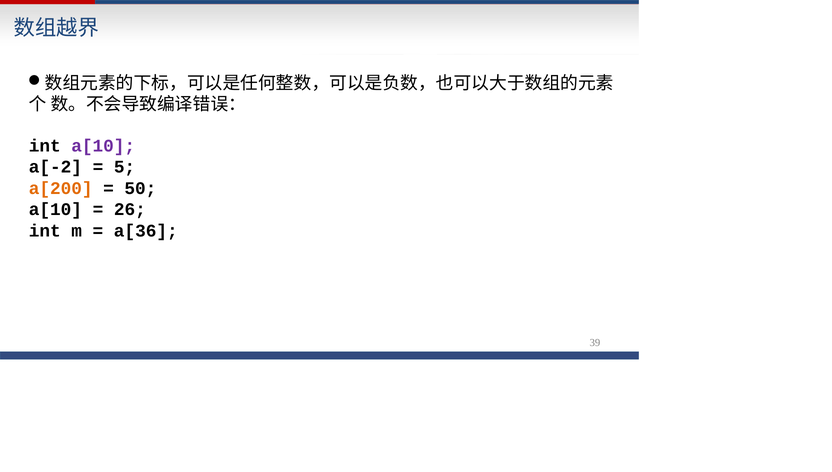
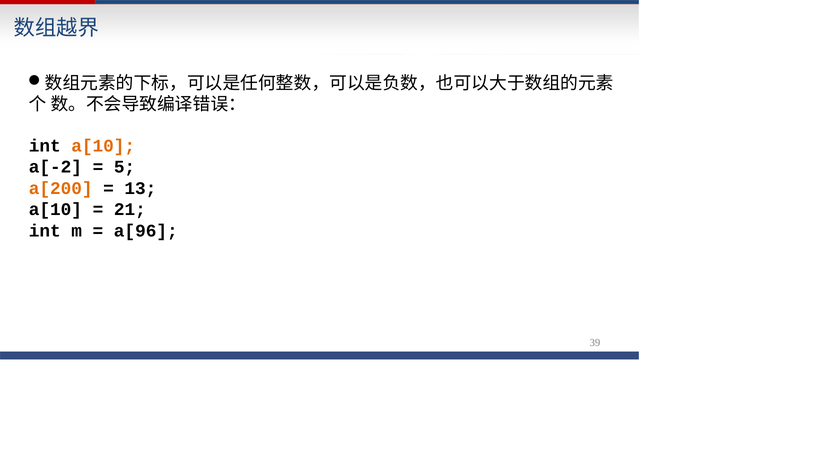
a[10 colour: purple -> orange (103, 146)
50: 50 -> 13 (140, 188)
26: 26 -> 21 (130, 210)
a[36: a[36 -> a[96 (146, 231)
